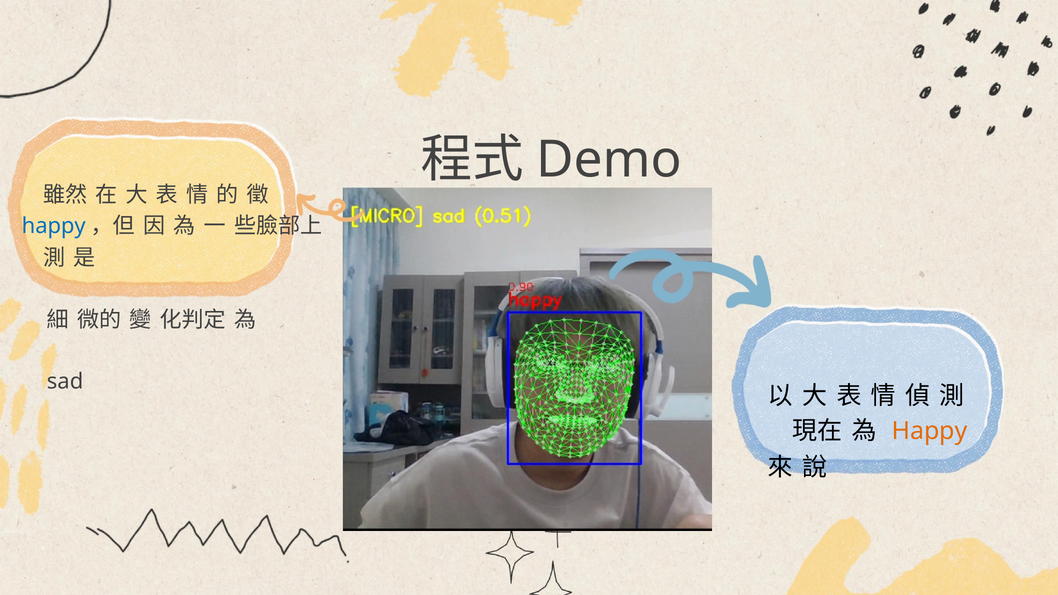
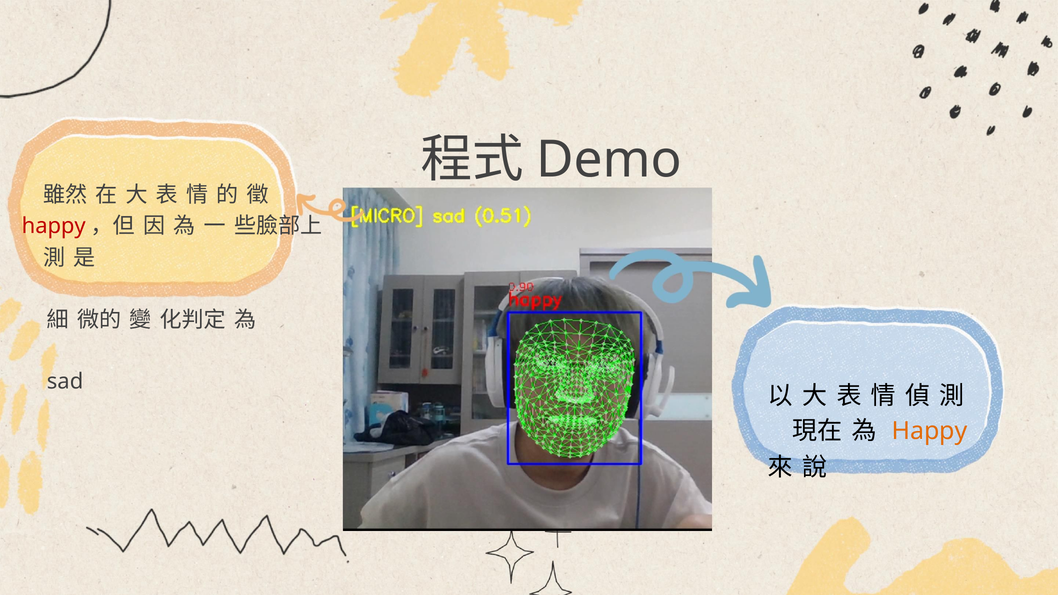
happy colour: blue -> red (54, 226)
